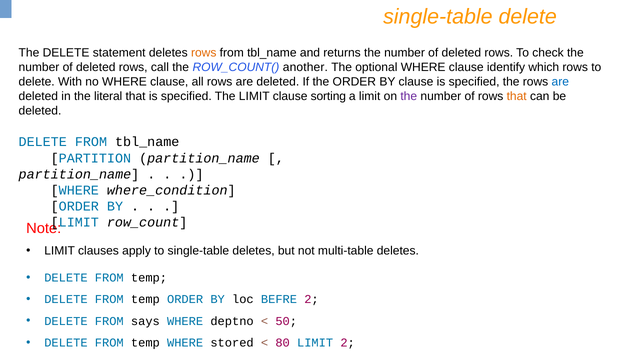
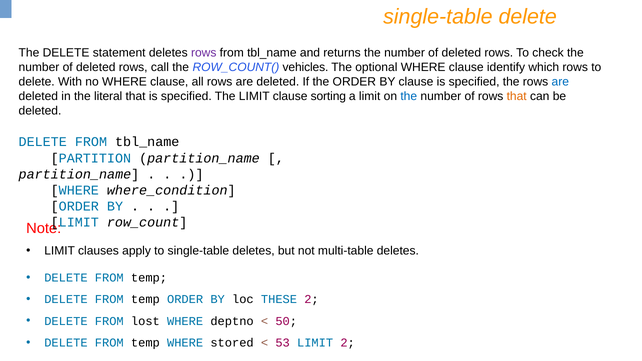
rows colour: orange -> purple (204, 53)
another: another -> vehicles (305, 67)
the colour: purple -> blue (409, 96)
BEFRE: BEFRE -> THESE (279, 299)
says: says -> lost (145, 321)
80: 80 -> 53 (283, 343)
